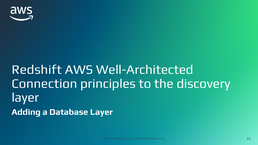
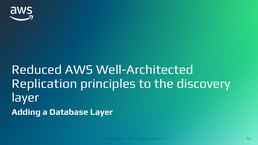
Redshift: Redshift -> Reduced (37, 70)
Connection: Connection -> Replication (44, 84)
